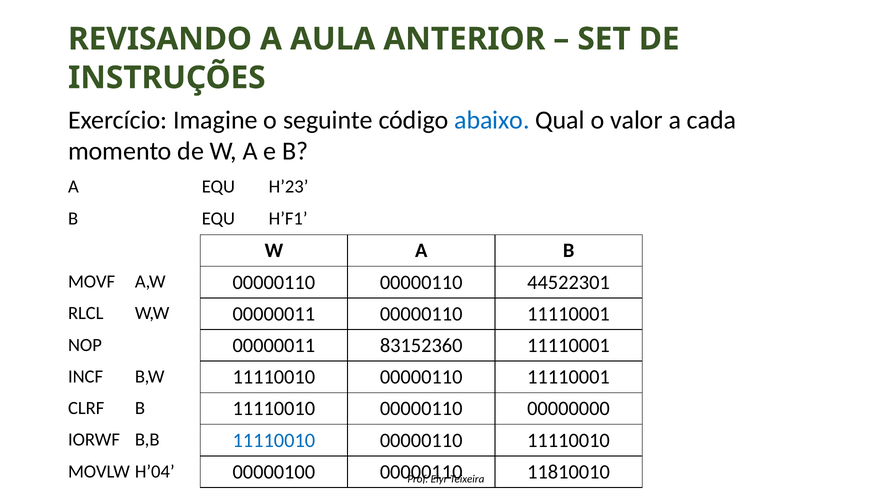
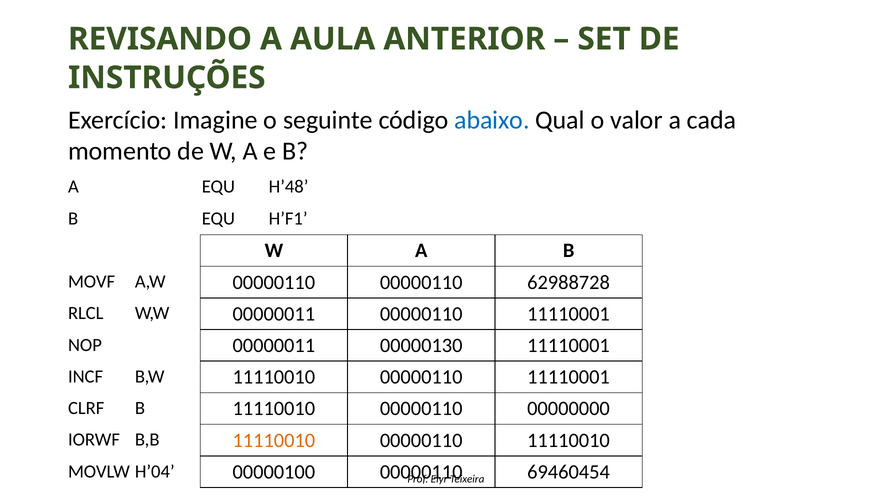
H’23: H’23 -> H’48 (289, 187)
44522301: 44522301 -> 62988728 (569, 282)
83152360: 83152360 -> 00000130 (421, 345)
11110010 colour: blue -> orange (274, 440)
11810010: 11810010 -> 69460454 (569, 472)
